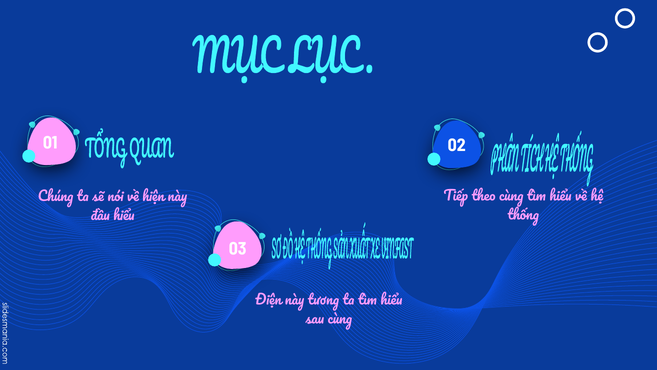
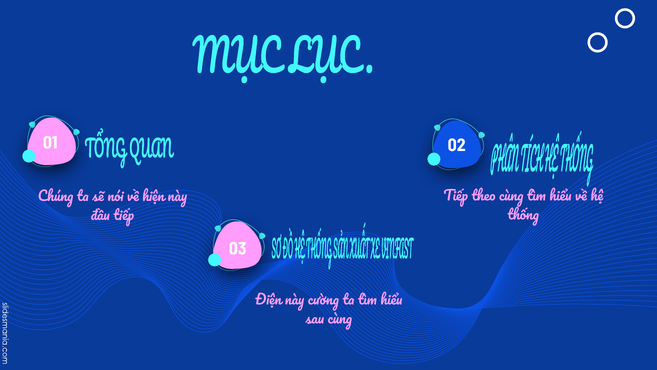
đầu hiểu: hiểu -> tiếp (124, 216)
tương: tương -> cường (323, 300)
